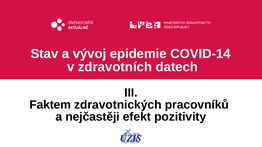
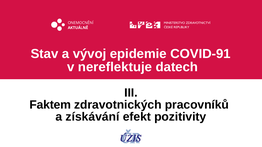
COVID-14: COVID-14 -> COVID-91 (200, 54)
zdravotních: zdravotních -> nereflektuje (115, 67)
nejčastěji: nejčastěji -> získávání (92, 117)
